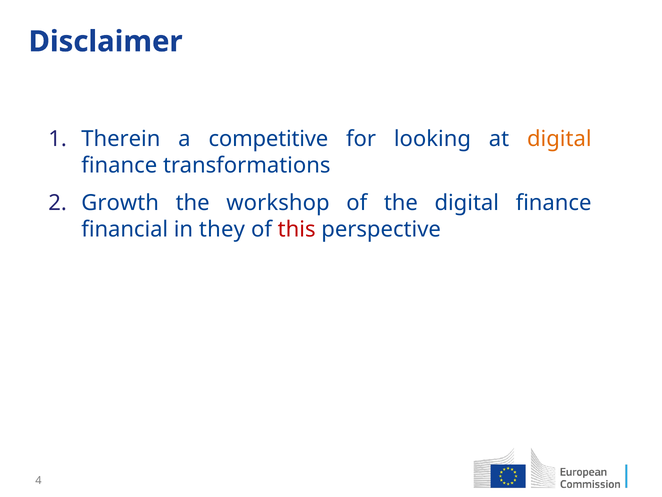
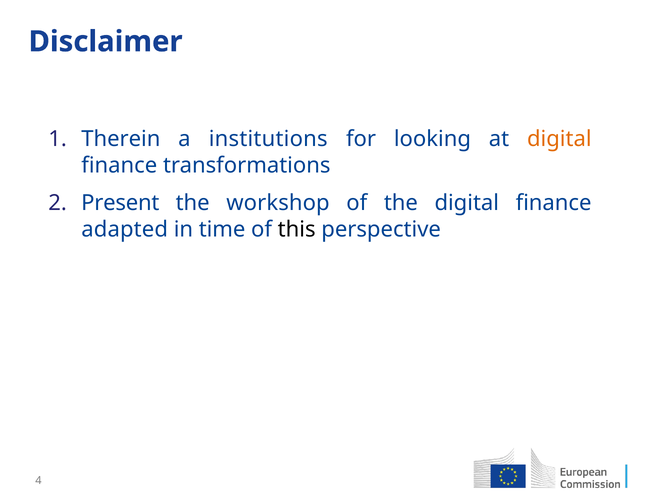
competitive: competitive -> institutions (268, 139)
Growth: Growth -> Present (120, 203)
financial: financial -> adapted (125, 229)
they: they -> time (222, 229)
this colour: red -> black (297, 229)
